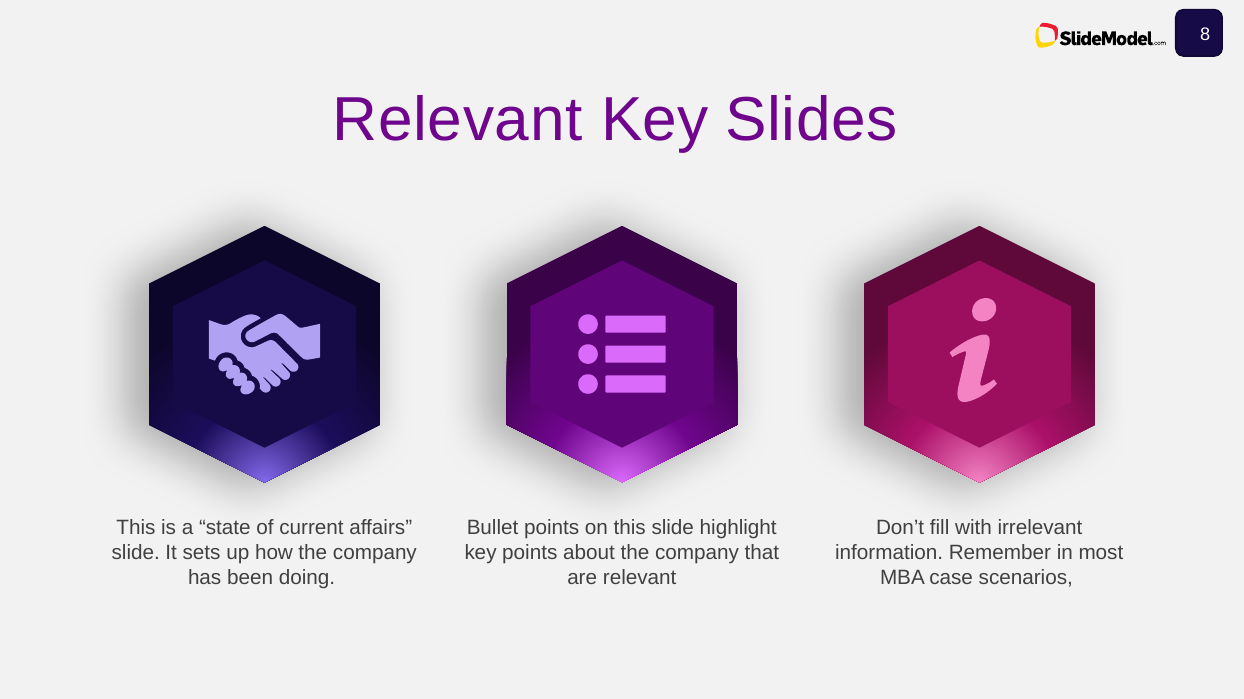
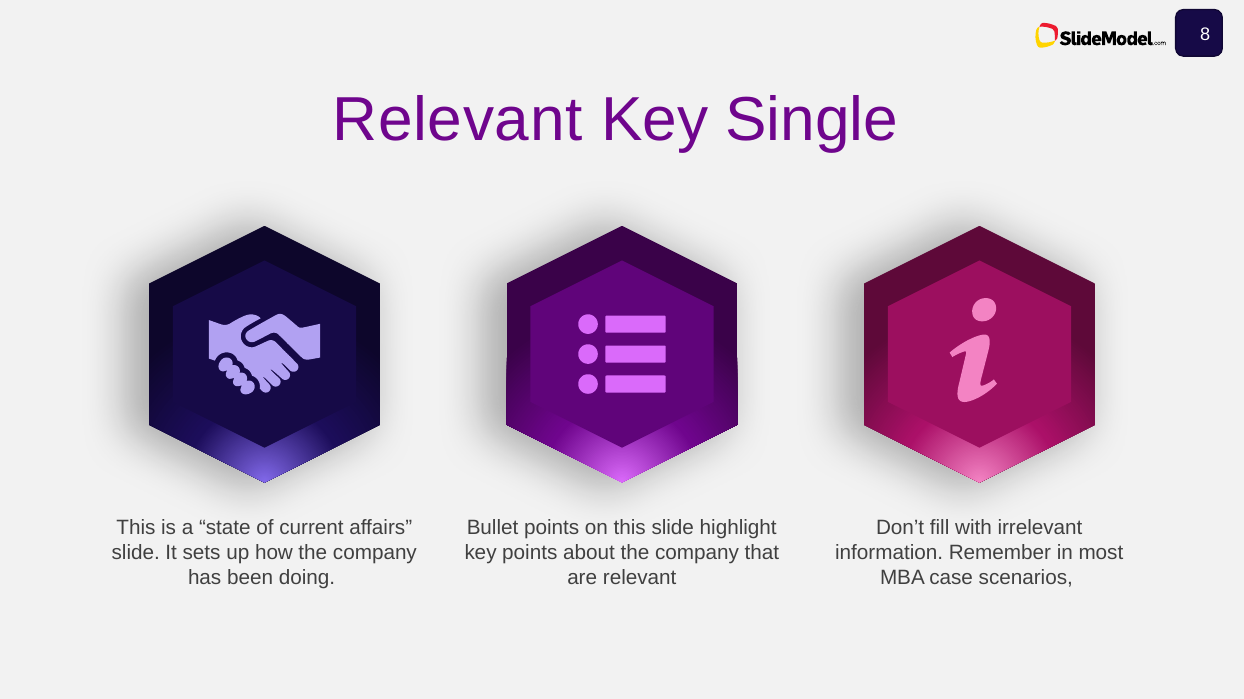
Slides: Slides -> Single (812, 121)
